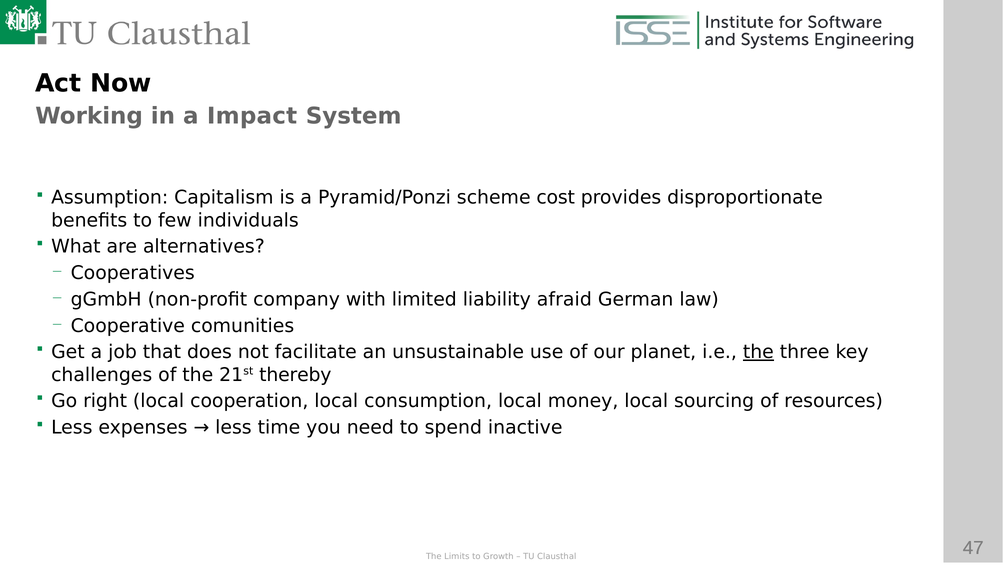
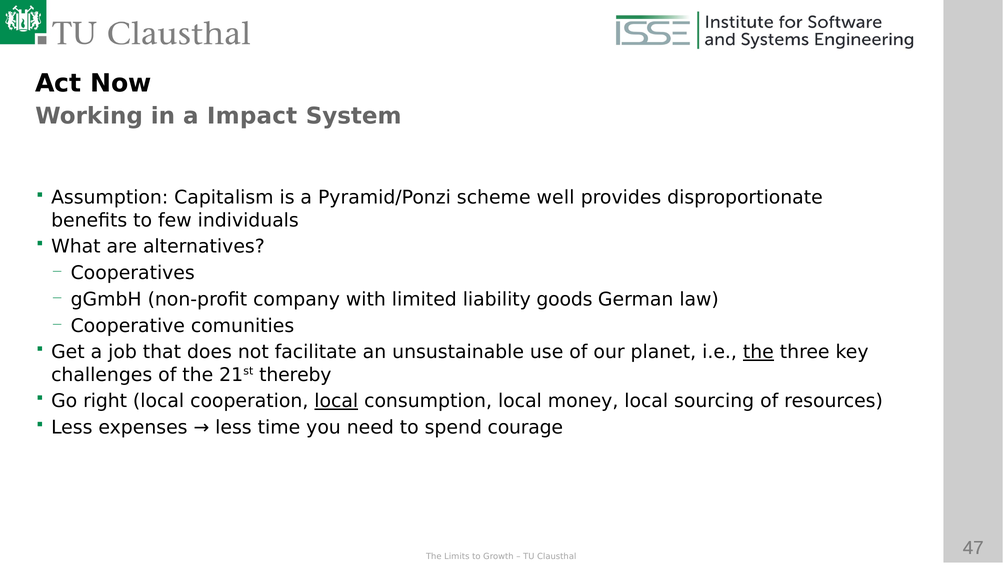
cost: cost -> well (556, 198)
afraid: afraid -> goods (564, 300)
local underline: none -> present (336, 401)
inactive: inactive -> courage (525, 428)
